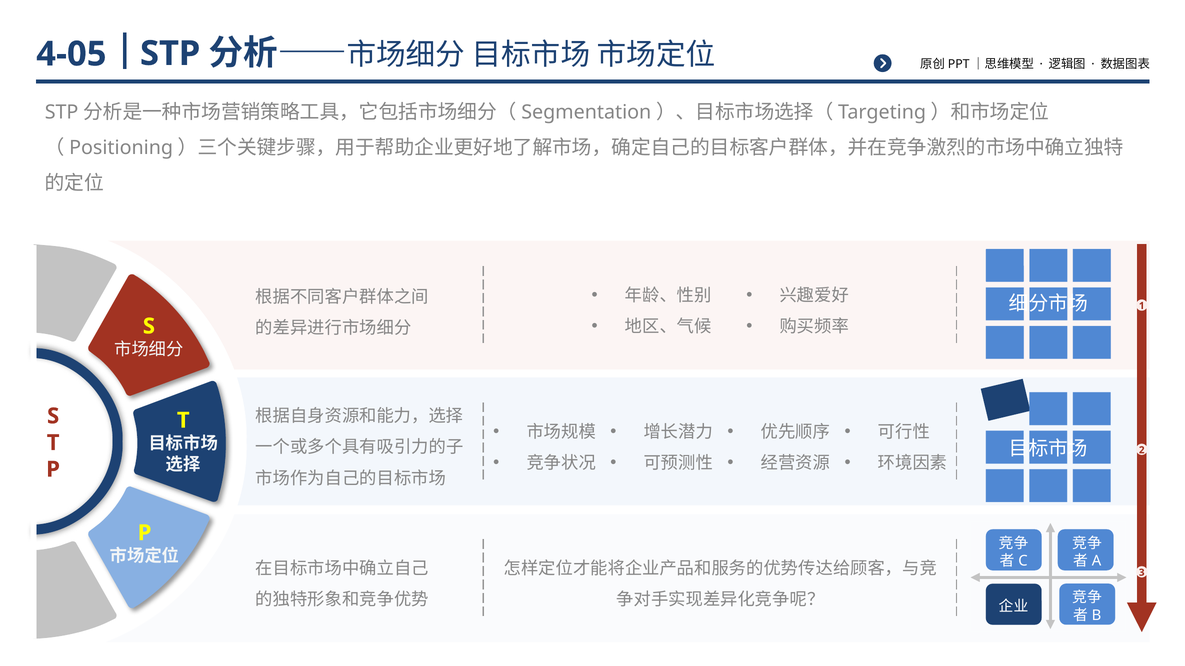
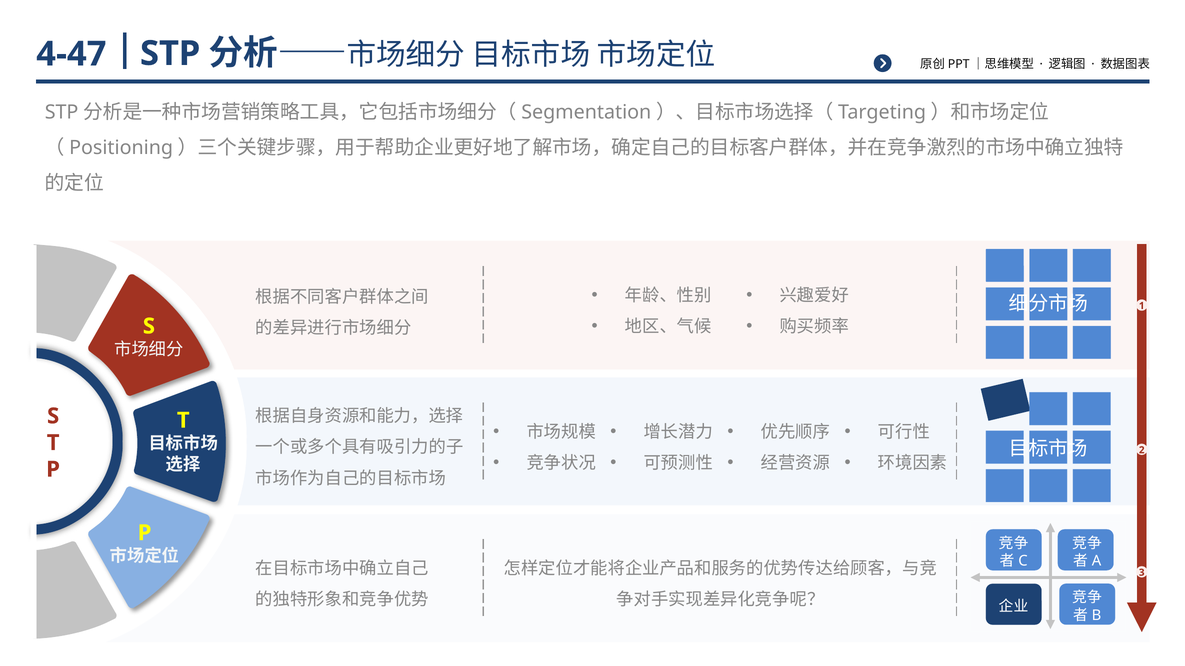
4-05: 4-05 -> 4-47 (71, 54)
